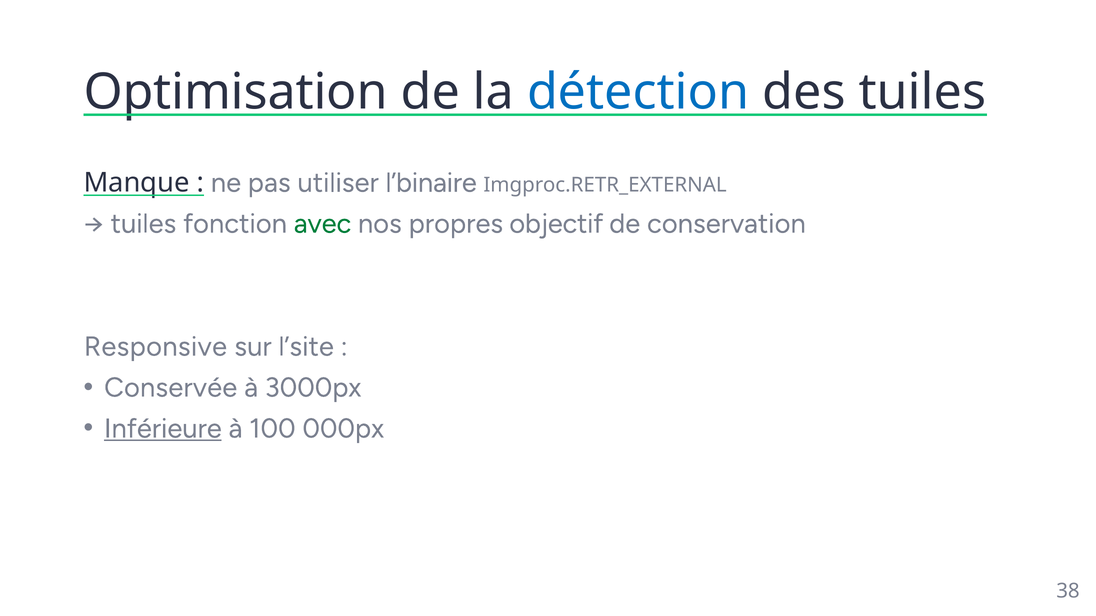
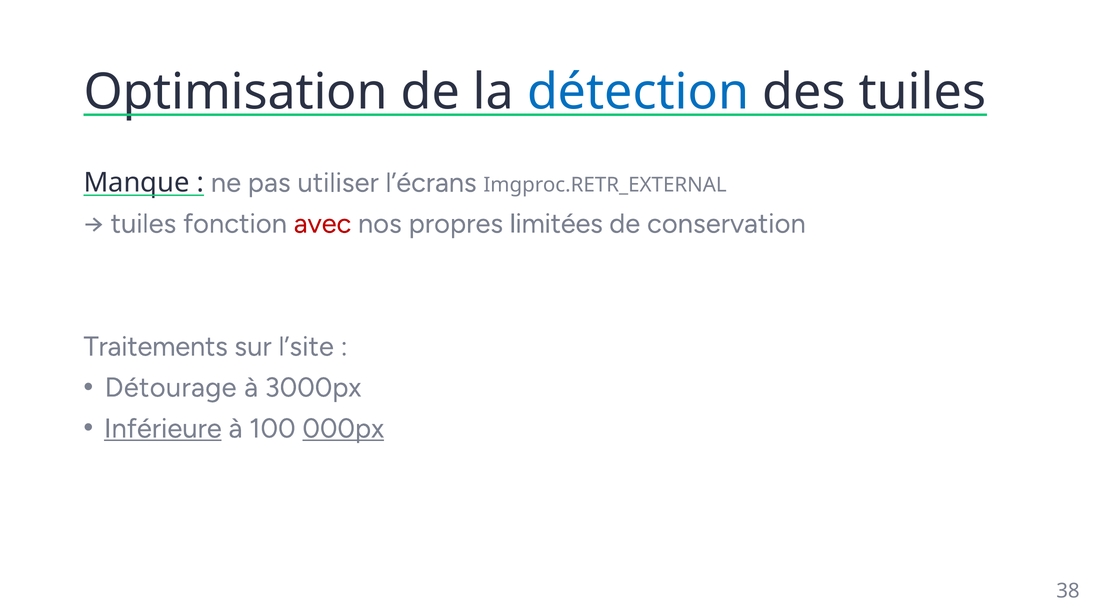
l’binaire: l’binaire -> l’écrans (431, 183)
avec colour: green -> red (323, 224)
objectif: objectif -> limitées (556, 224)
Responsive: Responsive -> Traitements (156, 347)
Conservée: Conservée -> Détourage (171, 388)
000px underline: none -> present (343, 429)
